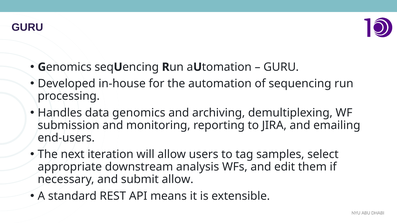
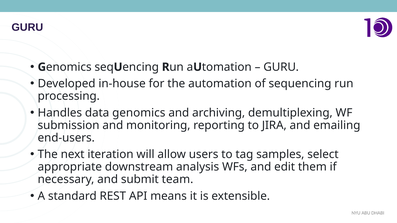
submit allow: allow -> team (178, 180)
